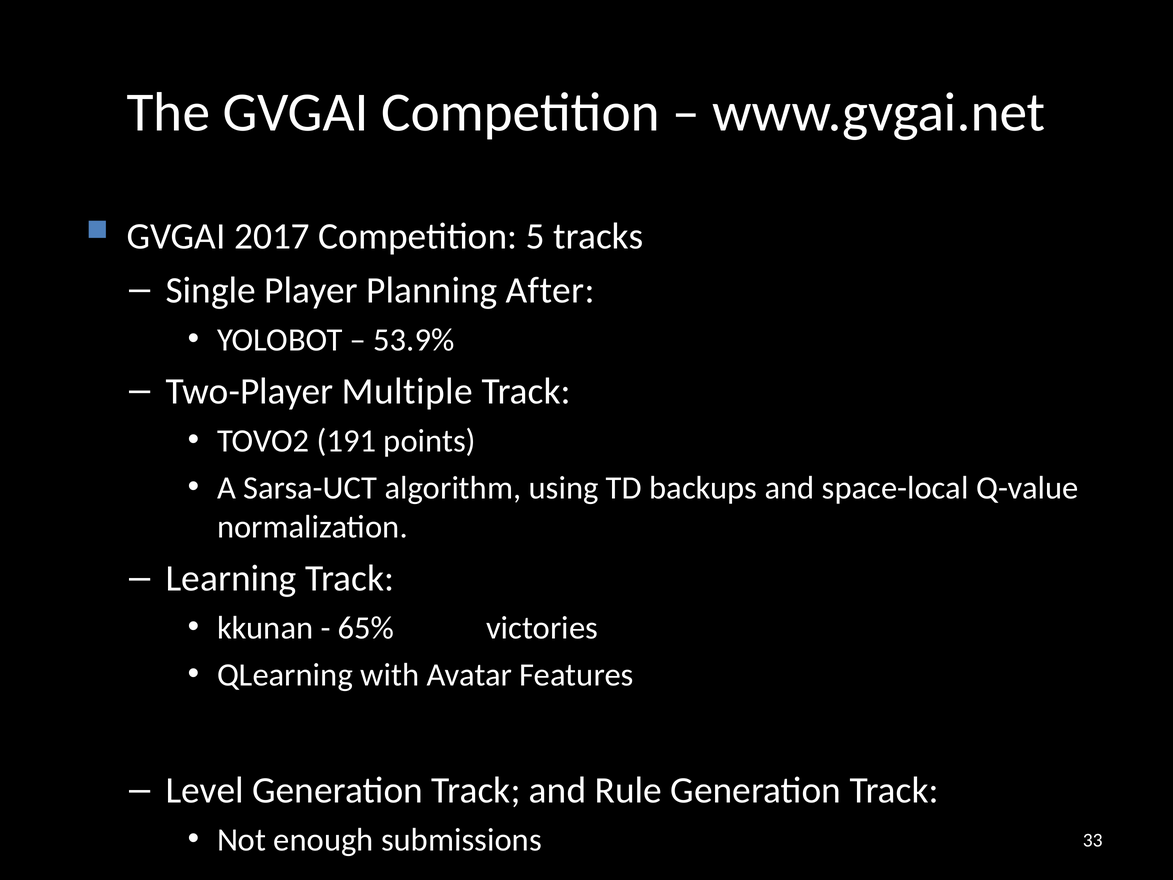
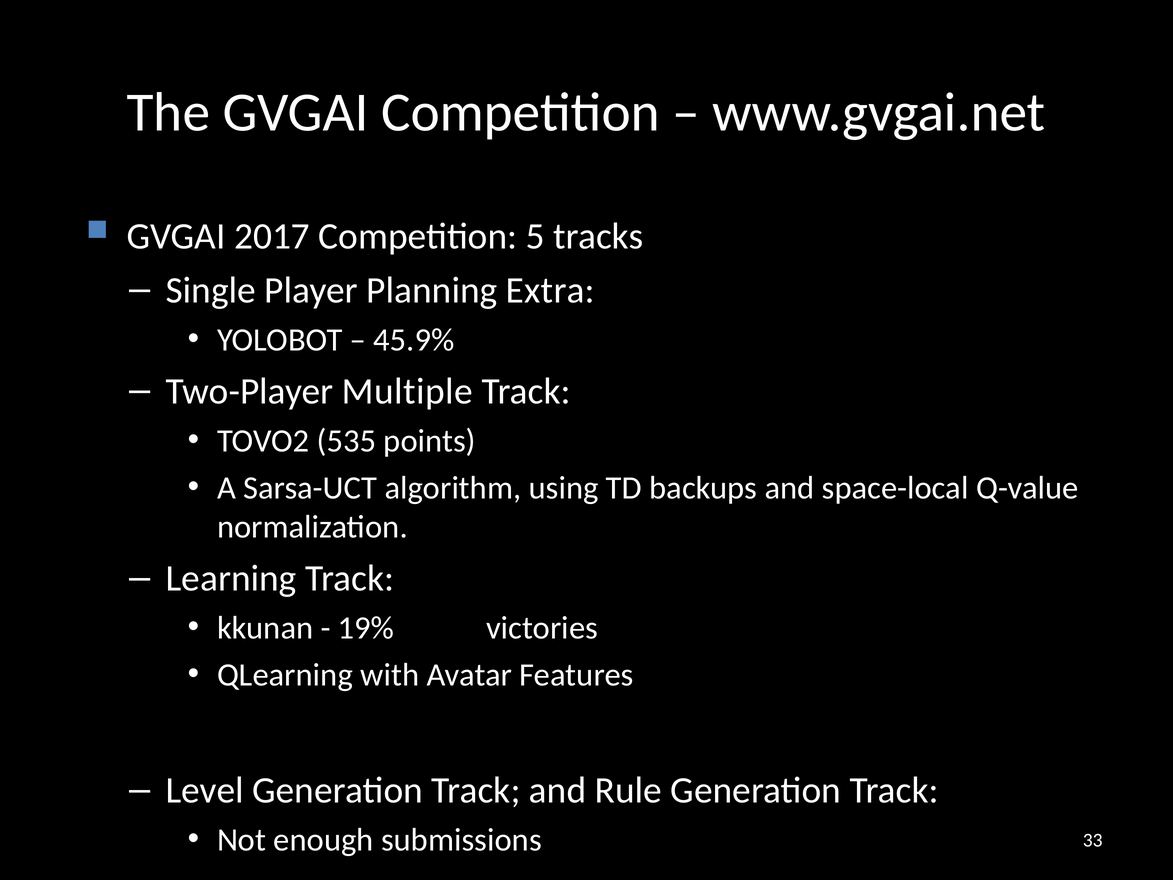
After: After -> Extra (550, 290)
53.9%: 53.9% -> 45.9% (414, 340)
191: 191 -> 535 (346, 441)
65%: 65% -> 19% (366, 628)
